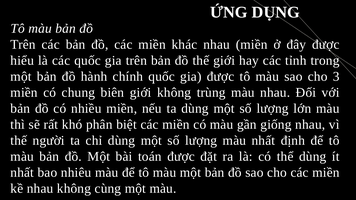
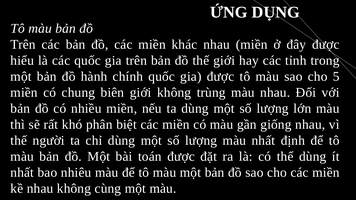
3: 3 -> 5 (336, 77)
